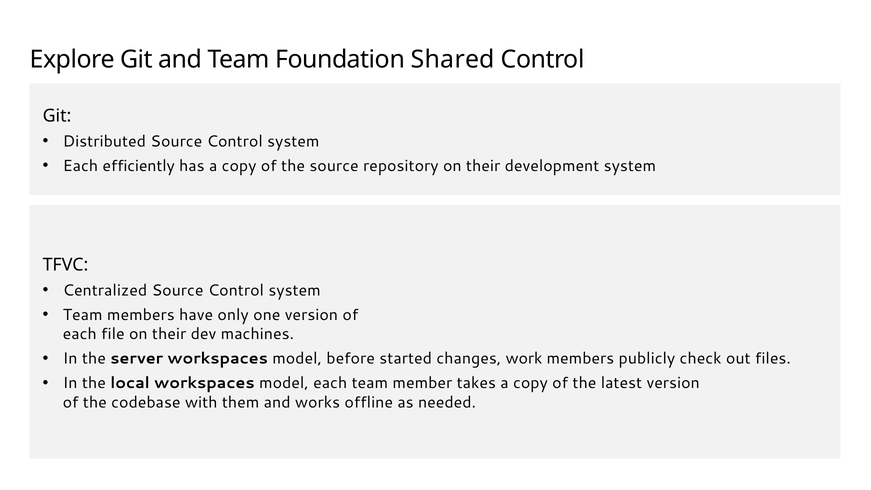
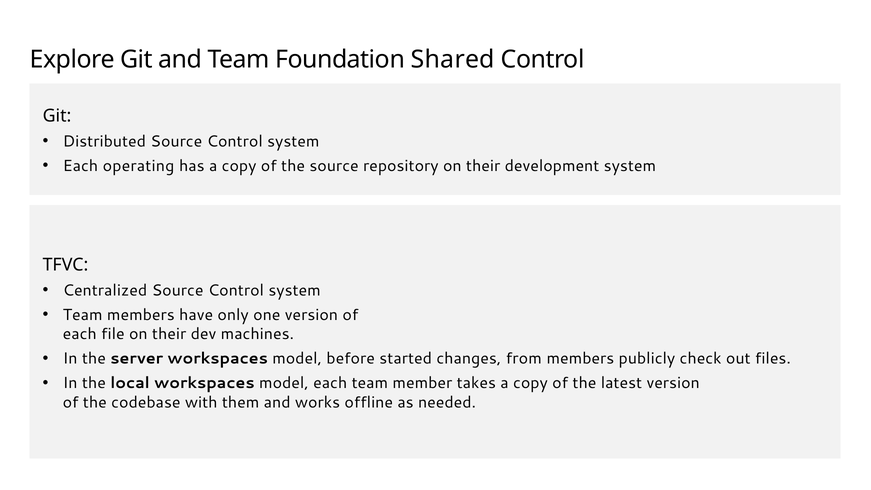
efficiently: efficiently -> operating (138, 166)
work: work -> from (524, 359)
